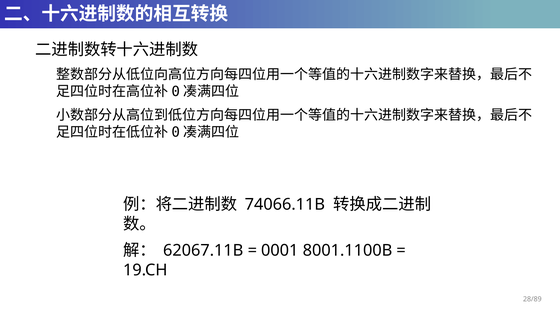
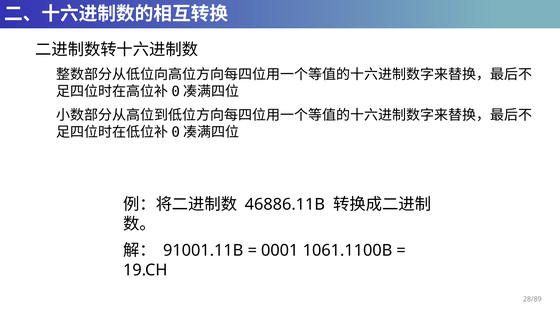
74066.11B: 74066.11B -> 46886.11B (285, 204)
62067.11B: 62067.11B -> 91001.11B (203, 251)
8001.1100B: 8001.1100B -> 1061.1100B (348, 251)
